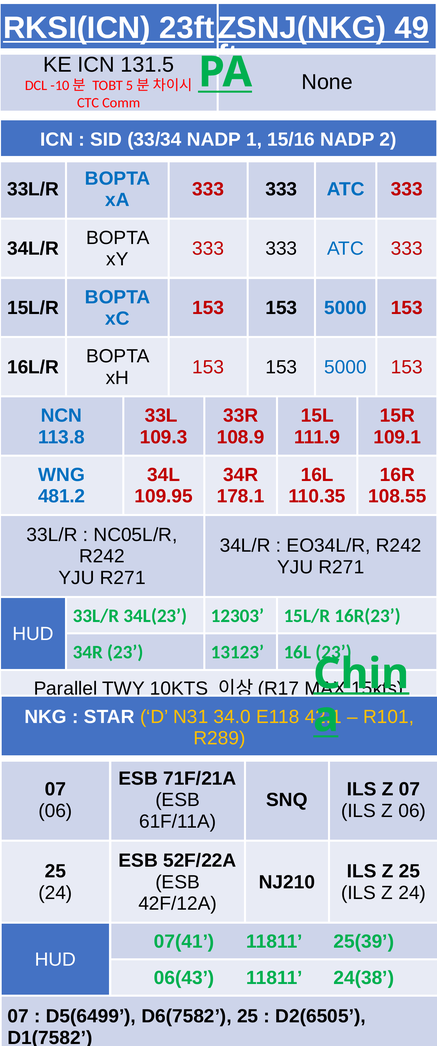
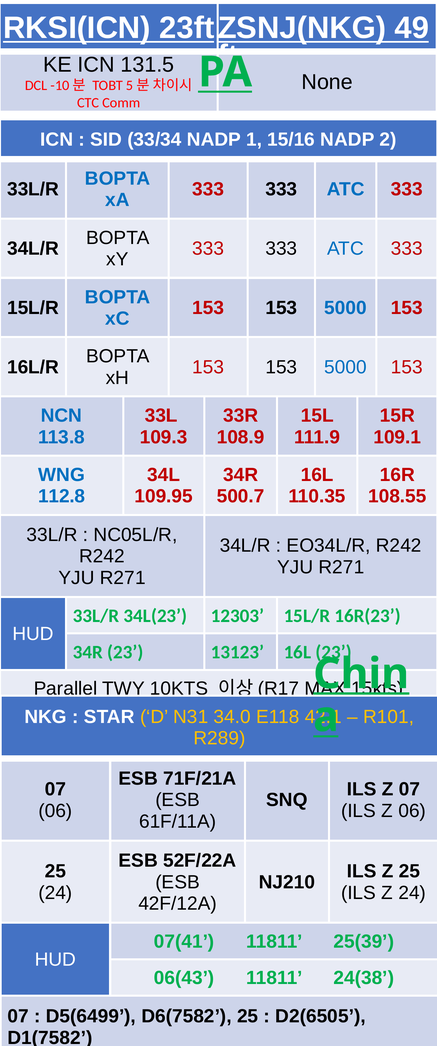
481.2: 481.2 -> 112.8 (62, 496)
178.1: 178.1 -> 500.7 (241, 496)
